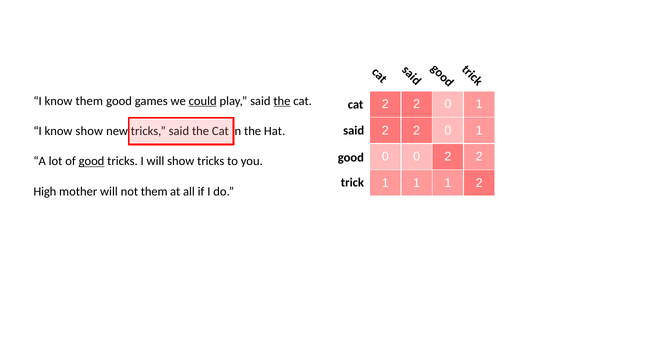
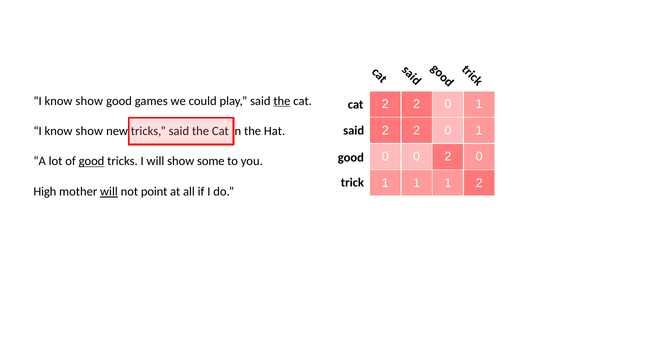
them: them -> show (89, 101)
could underline: present -> none (203, 101)
0 2 2: 2 -> 0 (479, 157)
show tricks: tricks -> some (211, 161)
will underline: none -> present (109, 191)
not them: them -> point (154, 191)
